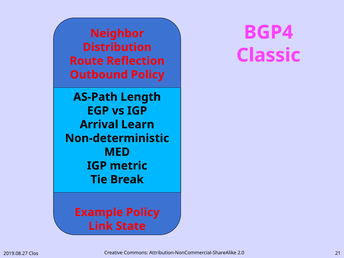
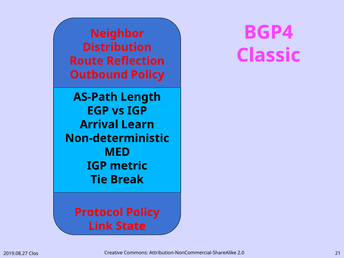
Example: Example -> Protocol (99, 212)
